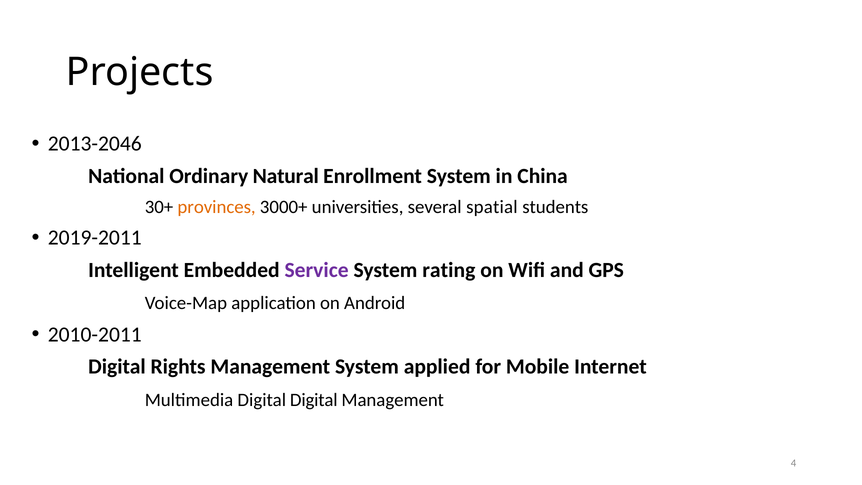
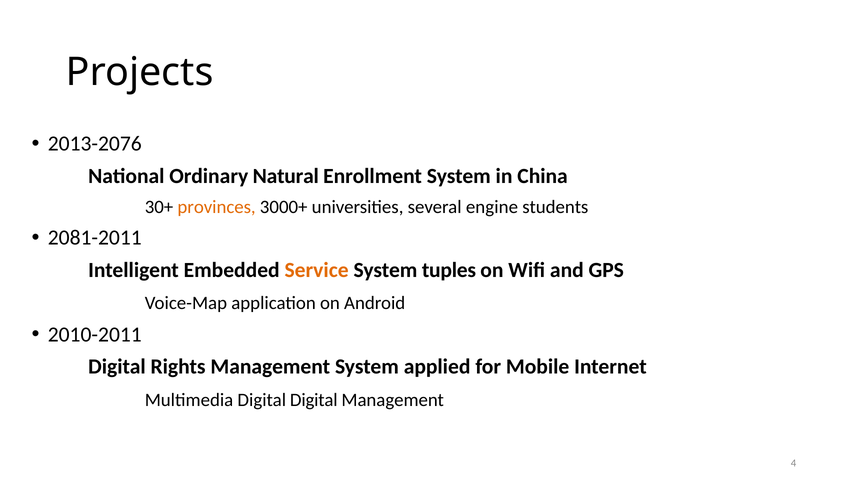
2013-2046: 2013-2046 -> 2013-2076 (95, 144)
spatial: spatial -> engine (492, 207)
2019-2011: 2019-2011 -> 2081-2011 (95, 238)
Service colour: purple -> orange (317, 270)
rating: rating -> tuples (449, 270)
